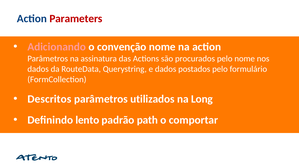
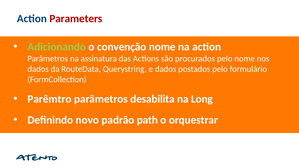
Adicionando colour: pink -> light green (57, 47)
Descritos: Descritos -> Parêmtro (50, 99)
utilizados: utilizados -> desabilita (153, 99)
lento: lento -> novo (87, 120)
comportar: comportar -> orquestrar (193, 120)
